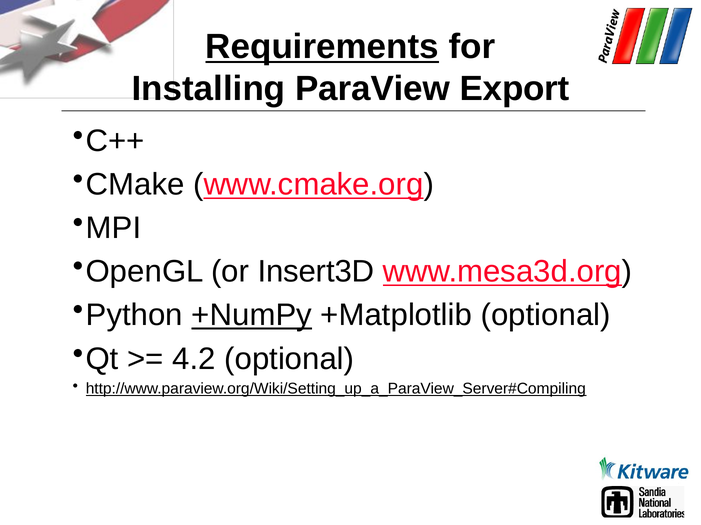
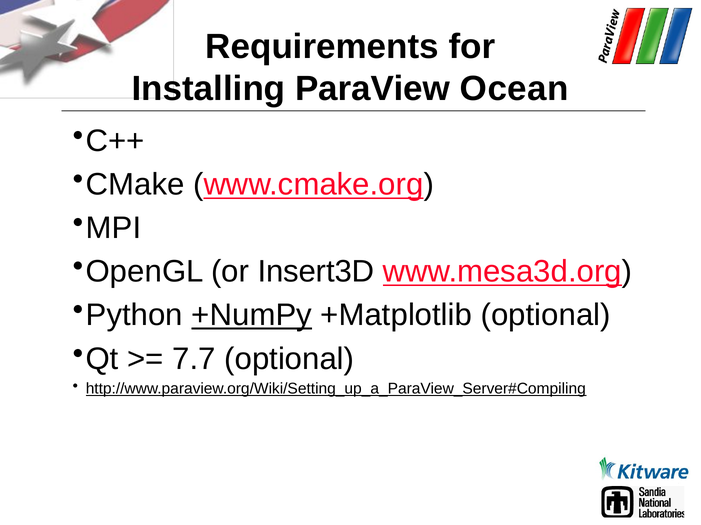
Requirements underline: present -> none (322, 47)
Export: Export -> Ocean (514, 89)
4.2: 4.2 -> 7.7 (194, 359)
